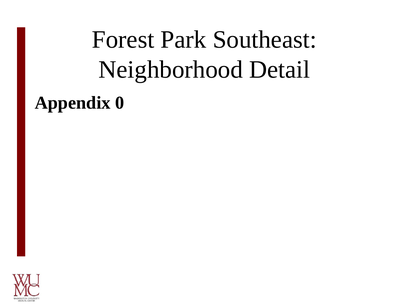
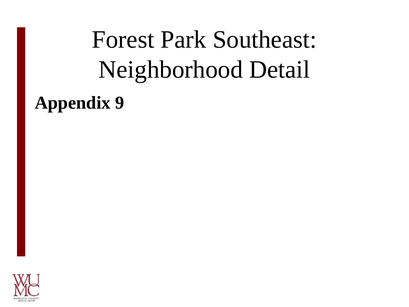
0: 0 -> 9 (120, 103)
